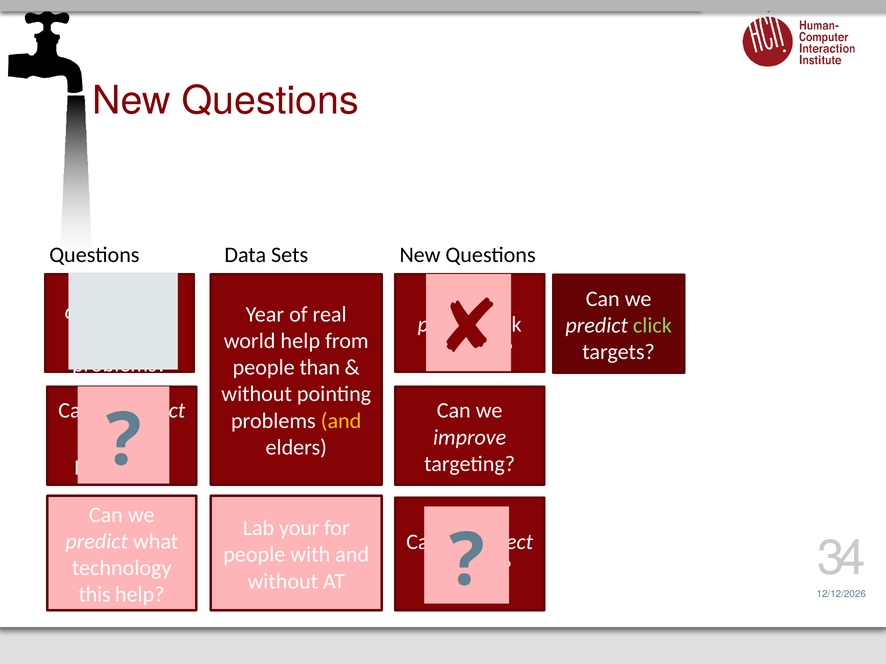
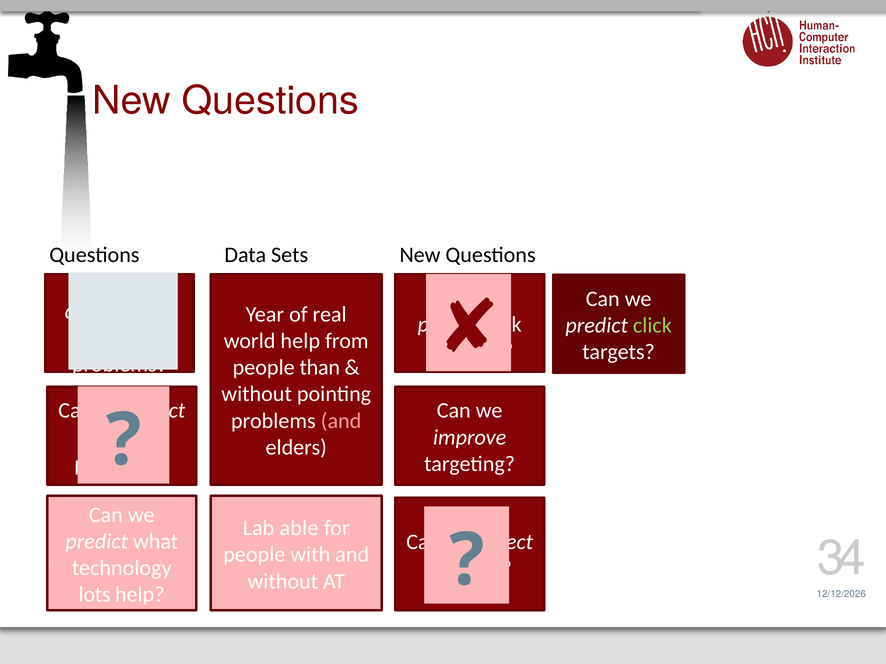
and colour: yellow -> pink (341, 421)
your: your -> able (299, 528)
this: this -> lots (95, 595)
